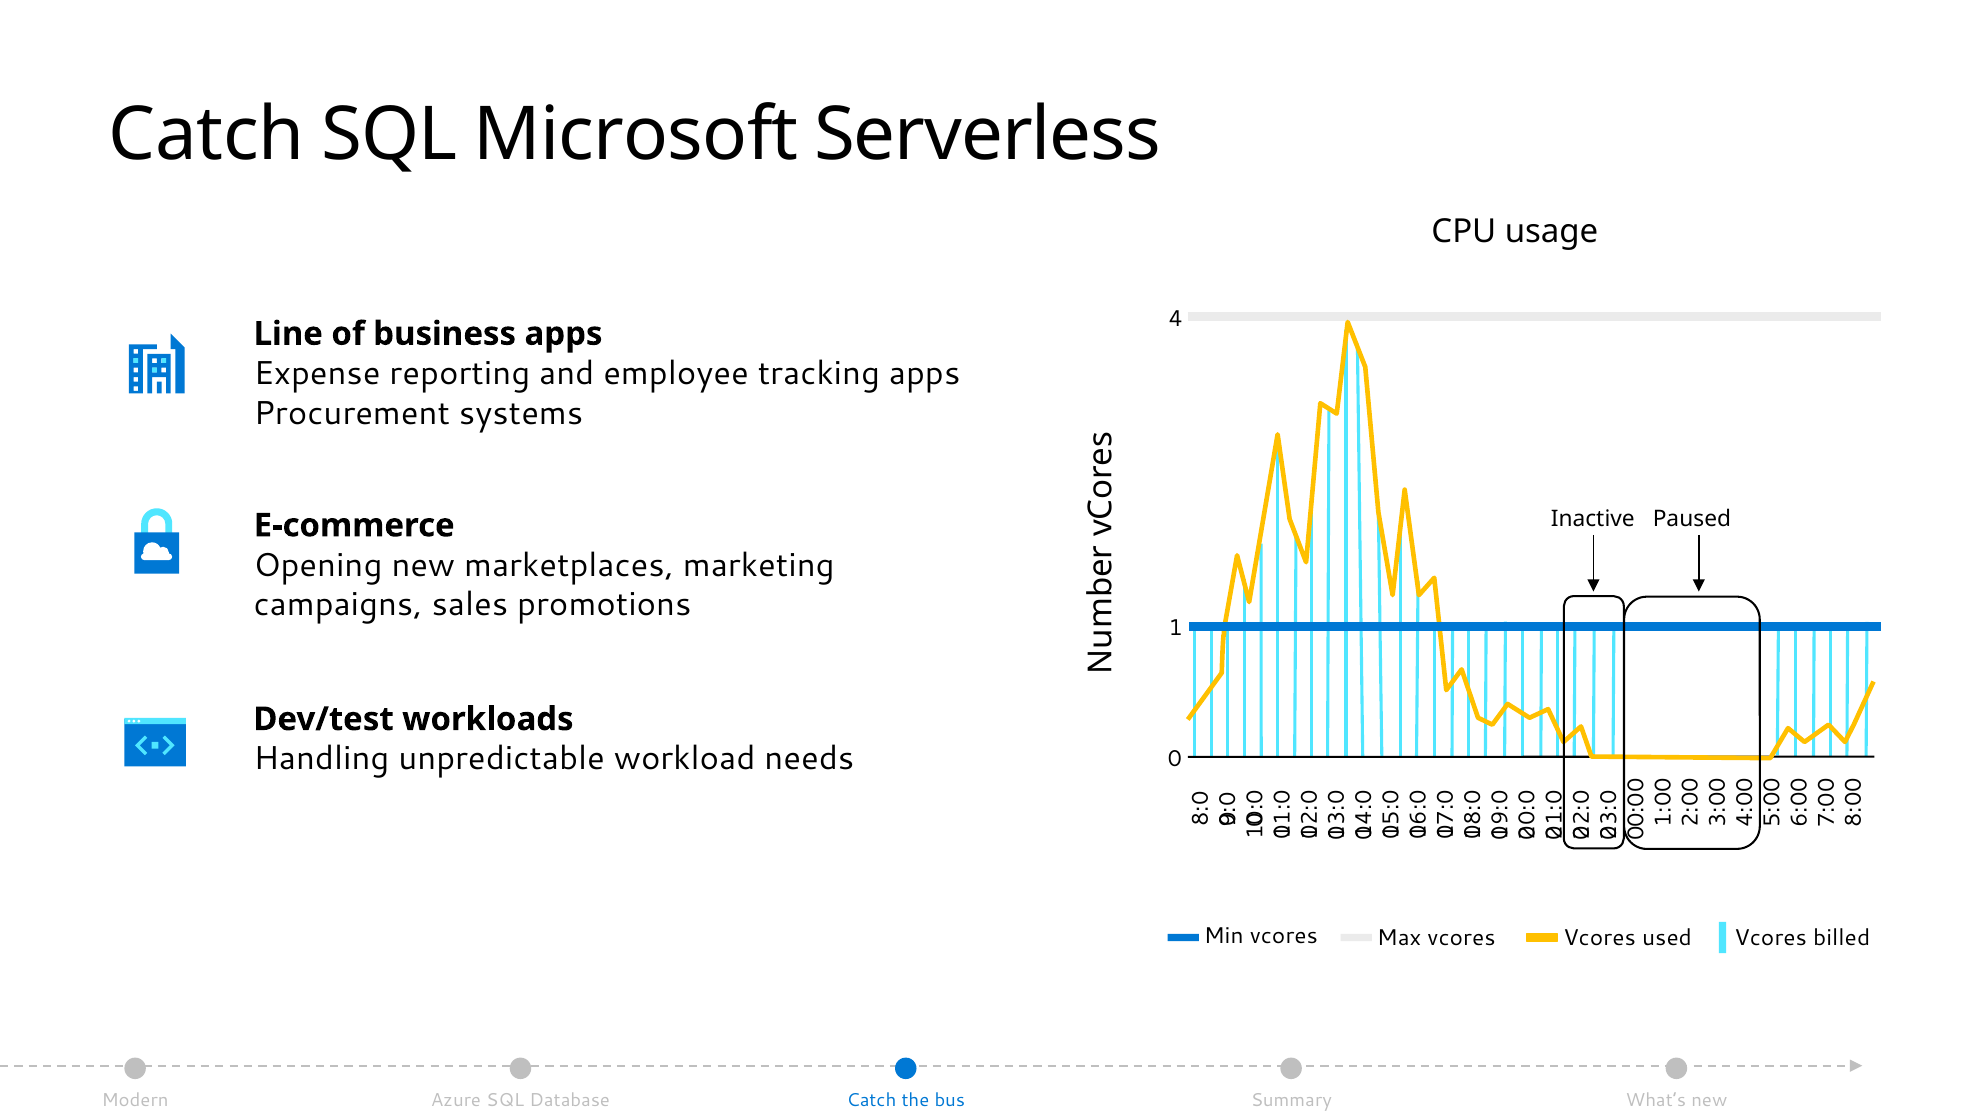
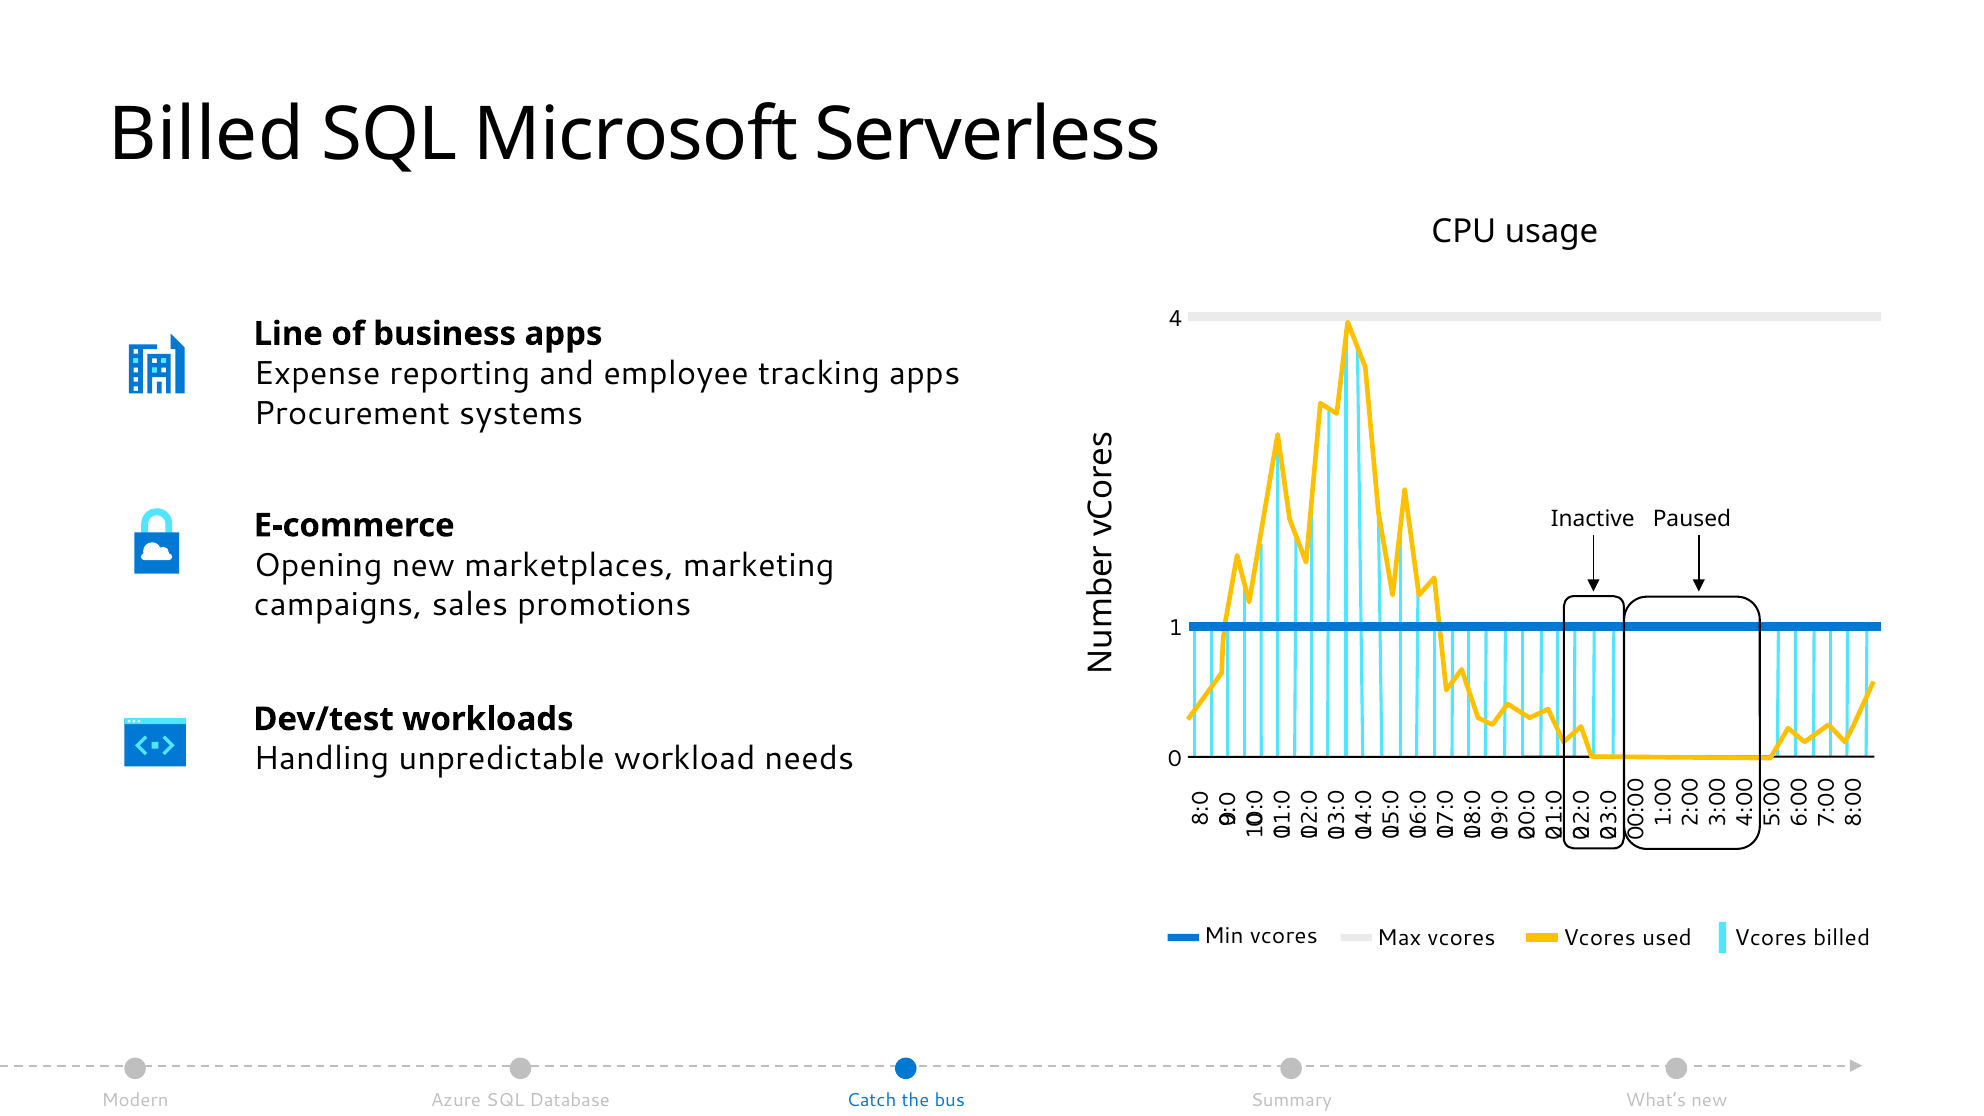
Catch: Catch -> Billed (206, 135)
